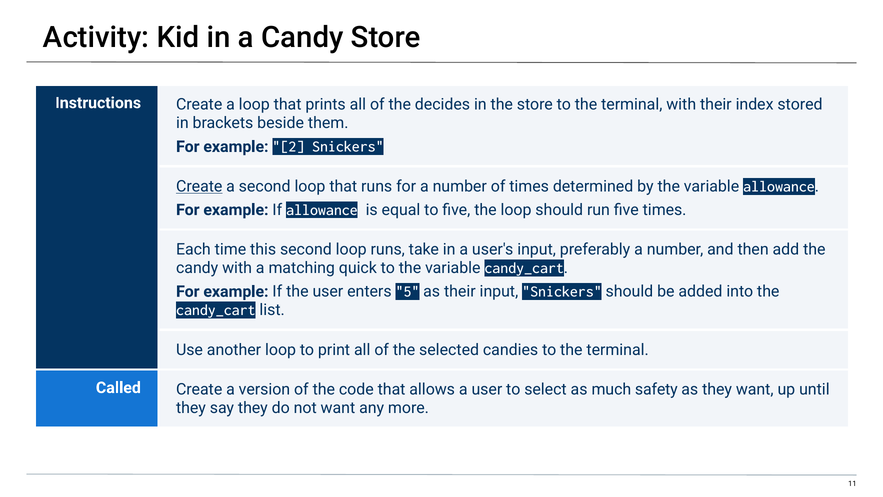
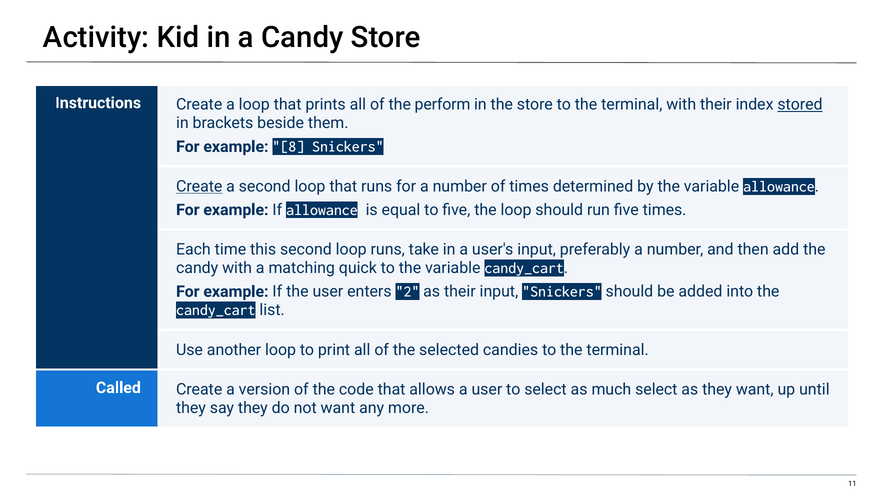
decides: decides -> perform (443, 105)
stored underline: none -> present (800, 105)
2: 2 -> 8 (288, 147)
5: 5 -> 2 (407, 291)
much safety: safety -> select (656, 389)
